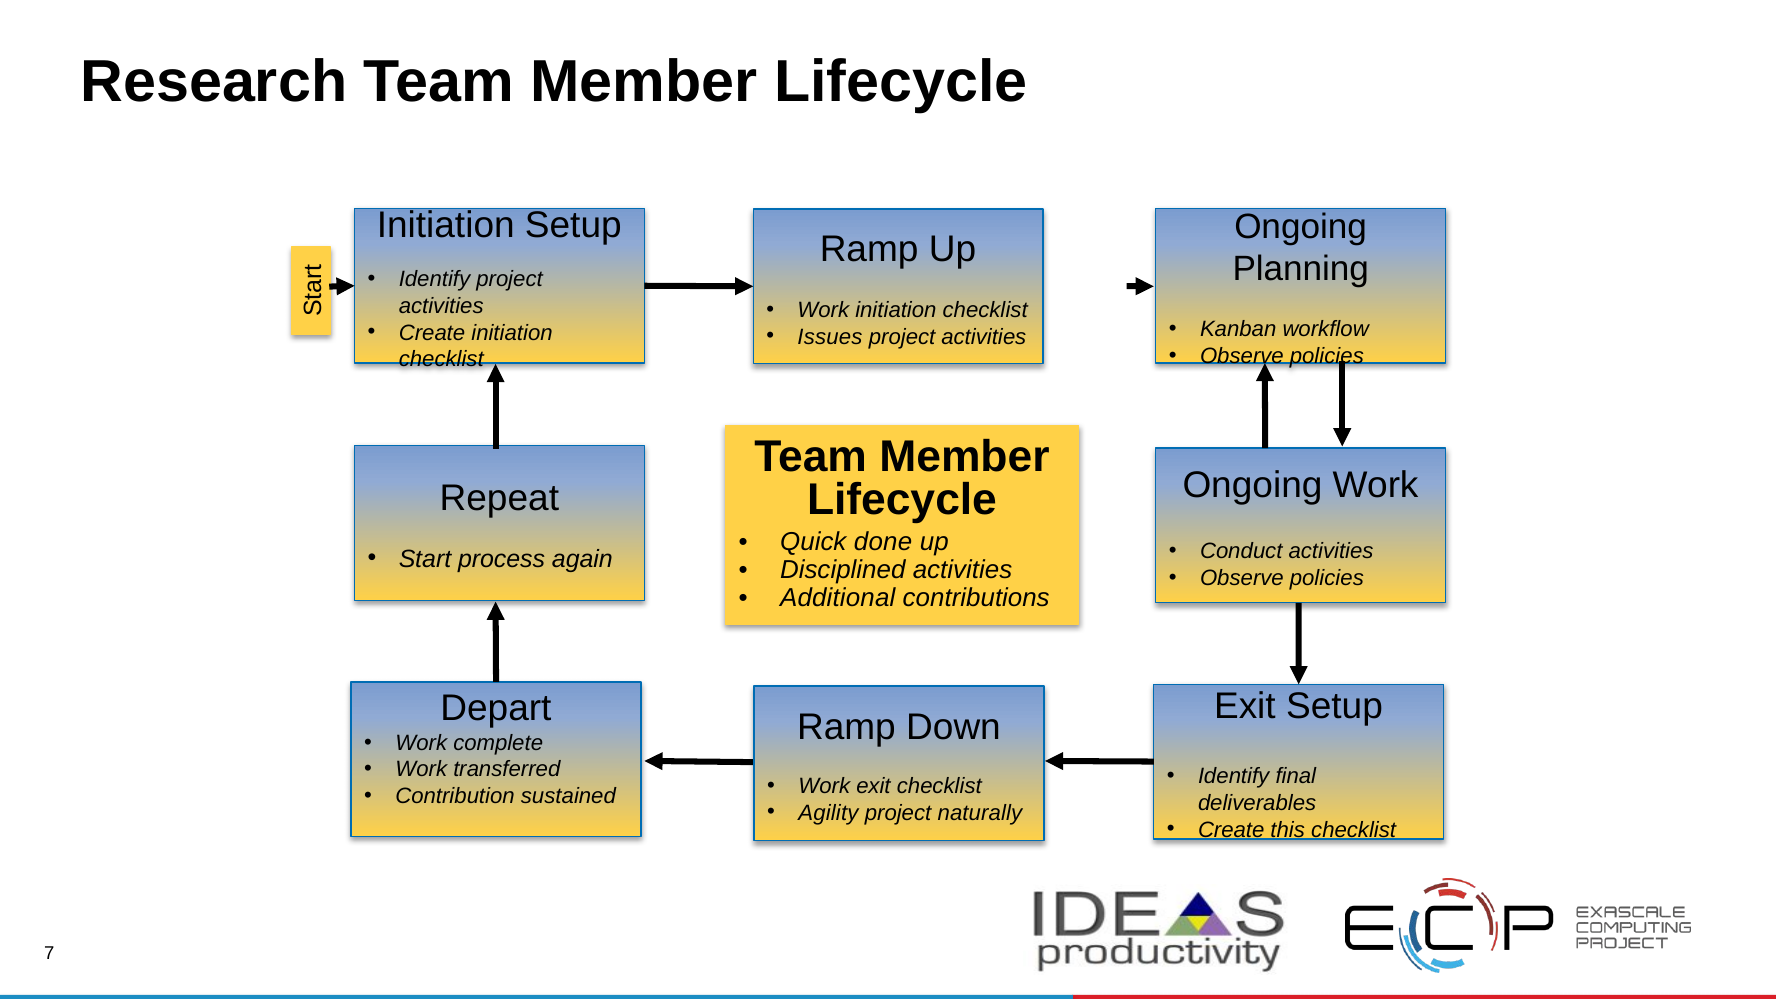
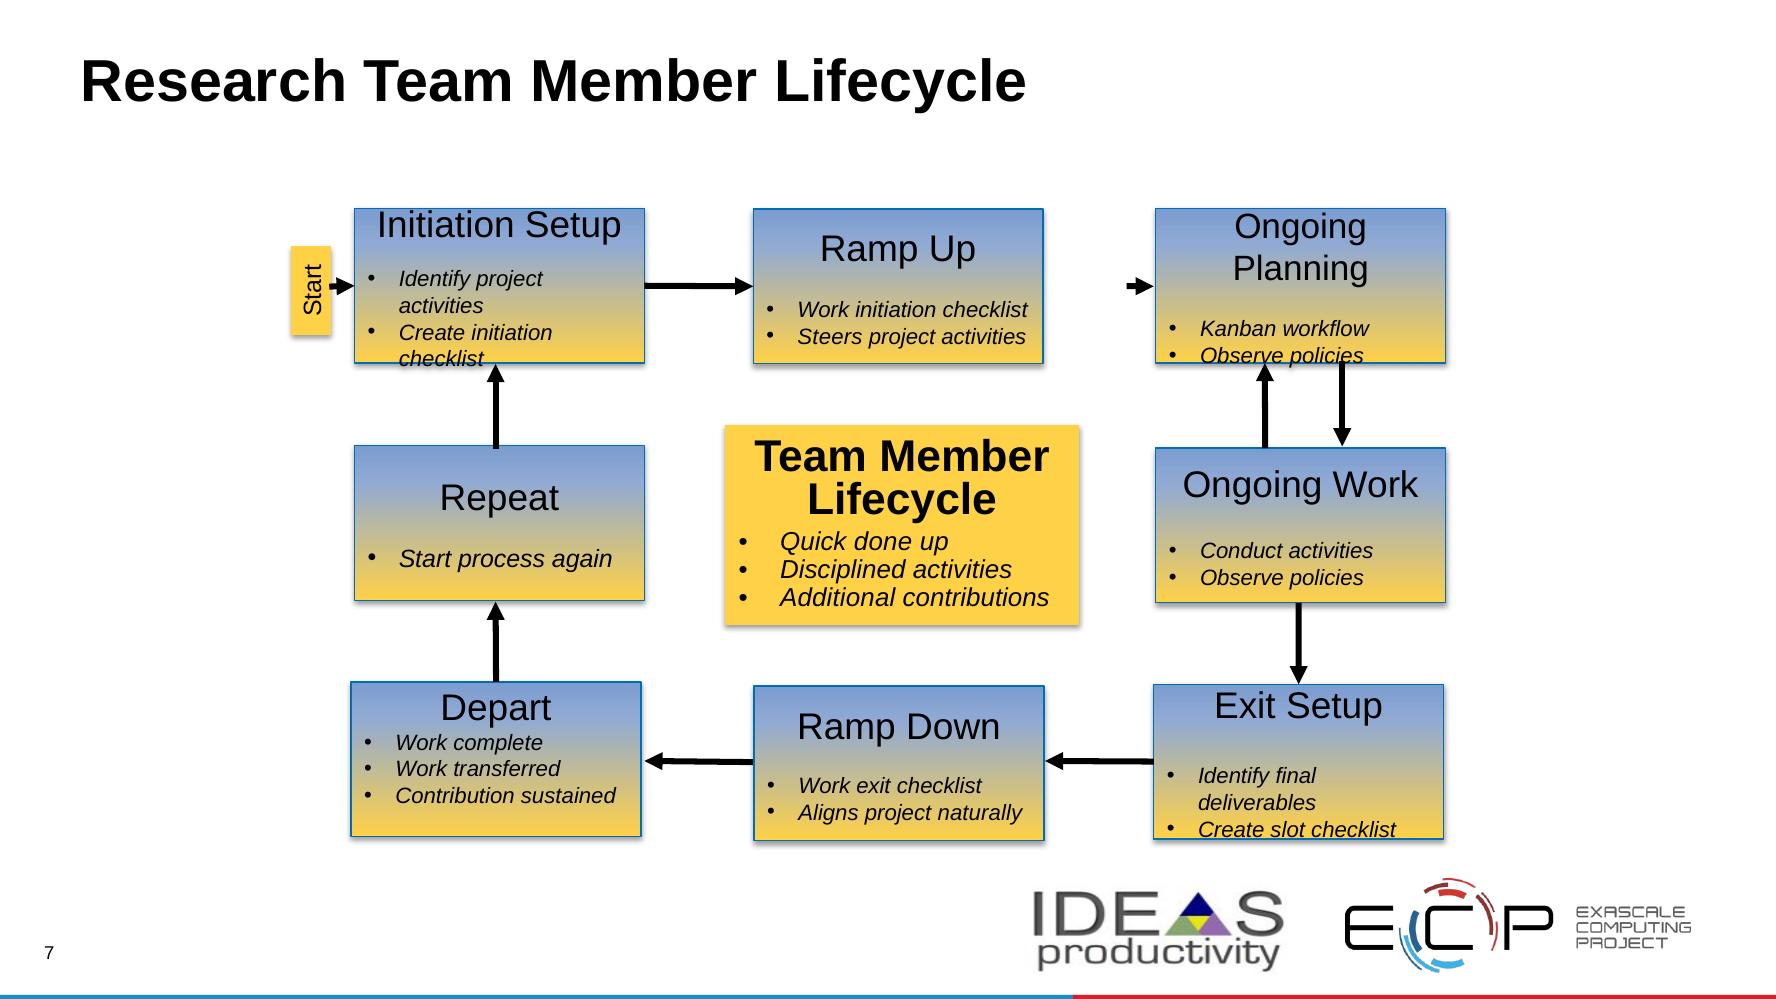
Issues: Issues -> Steers (830, 337)
Agility: Agility -> Aligns (829, 813)
this: this -> slot (1288, 830)
